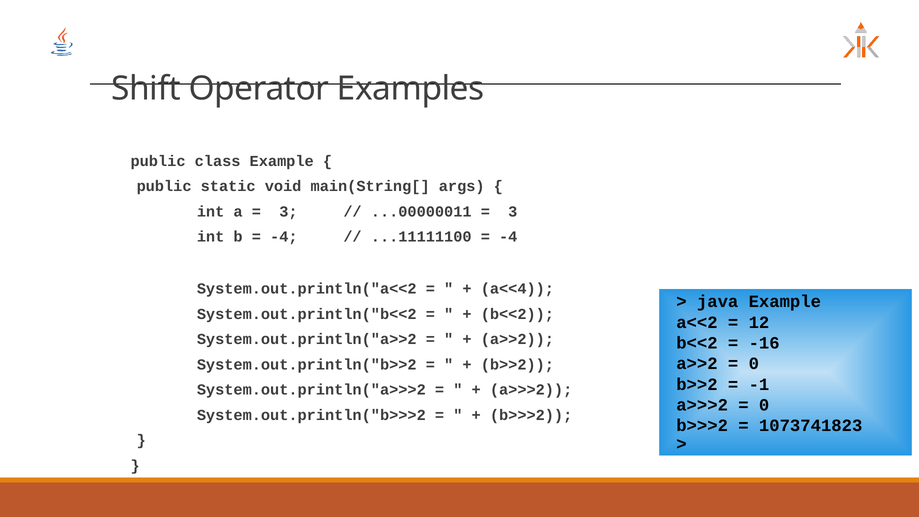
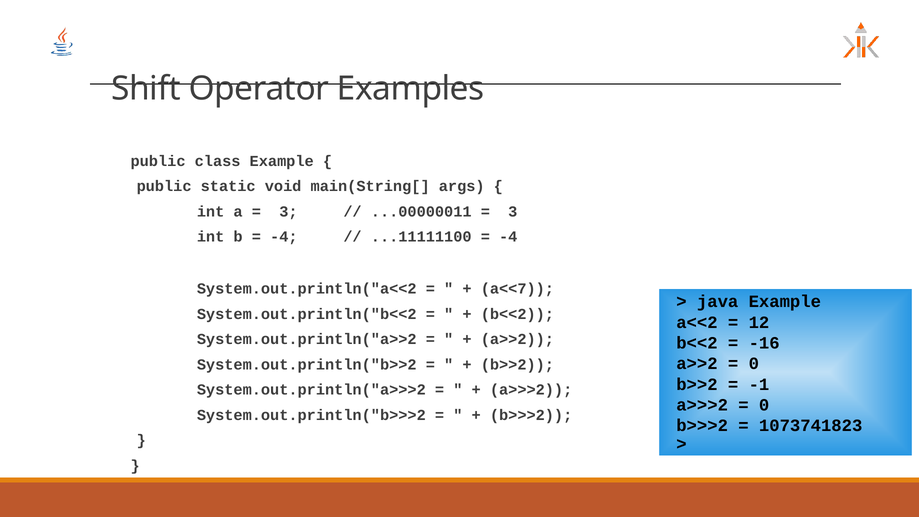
a<<4: a<<4 -> a<<7 (517, 289)
